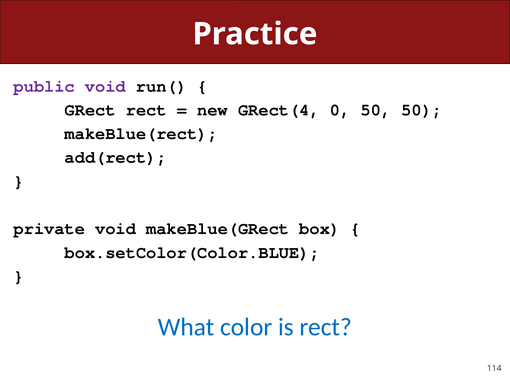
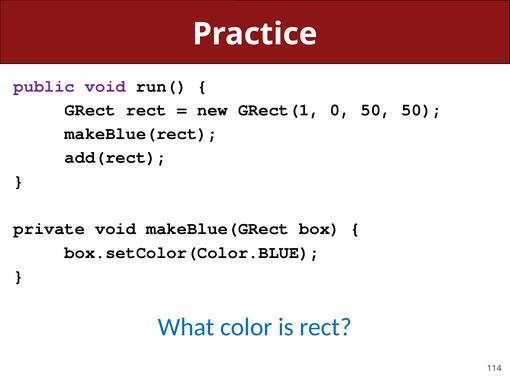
GRect(4: GRect(4 -> GRect(1 (279, 110)
